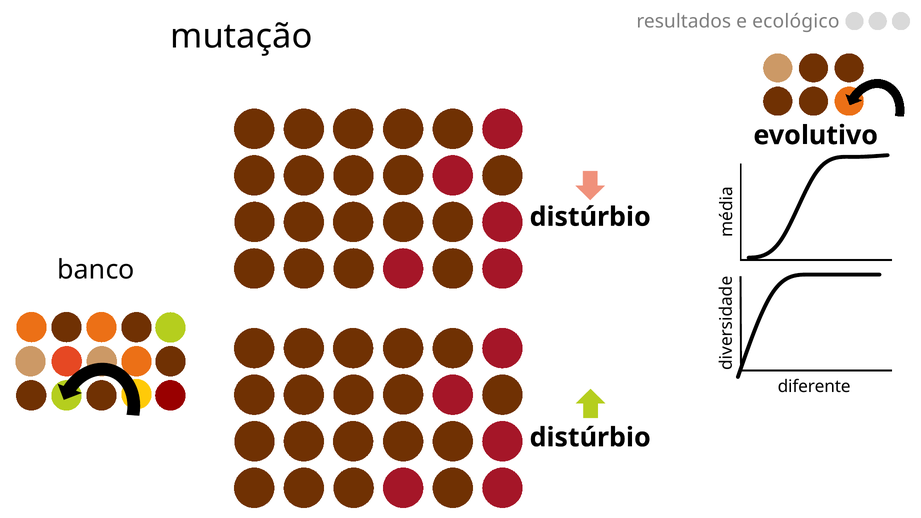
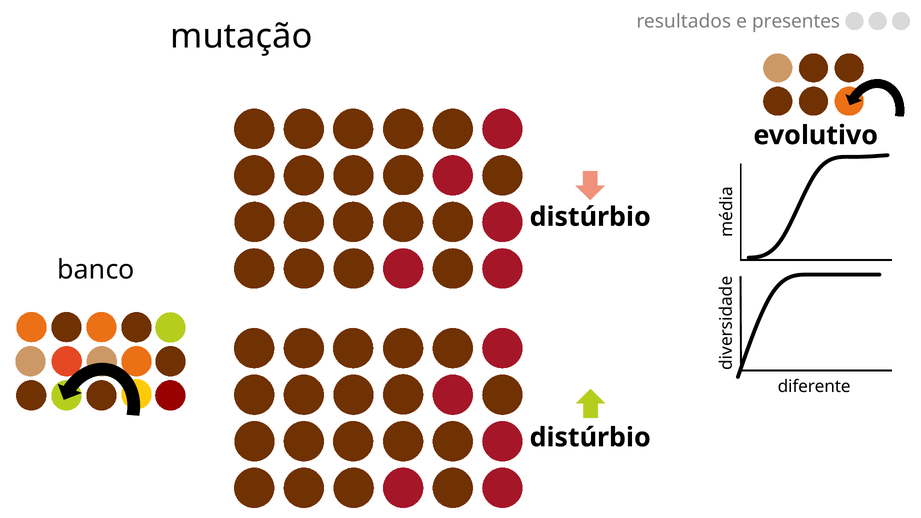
ecológico: ecológico -> presentes (796, 22)
